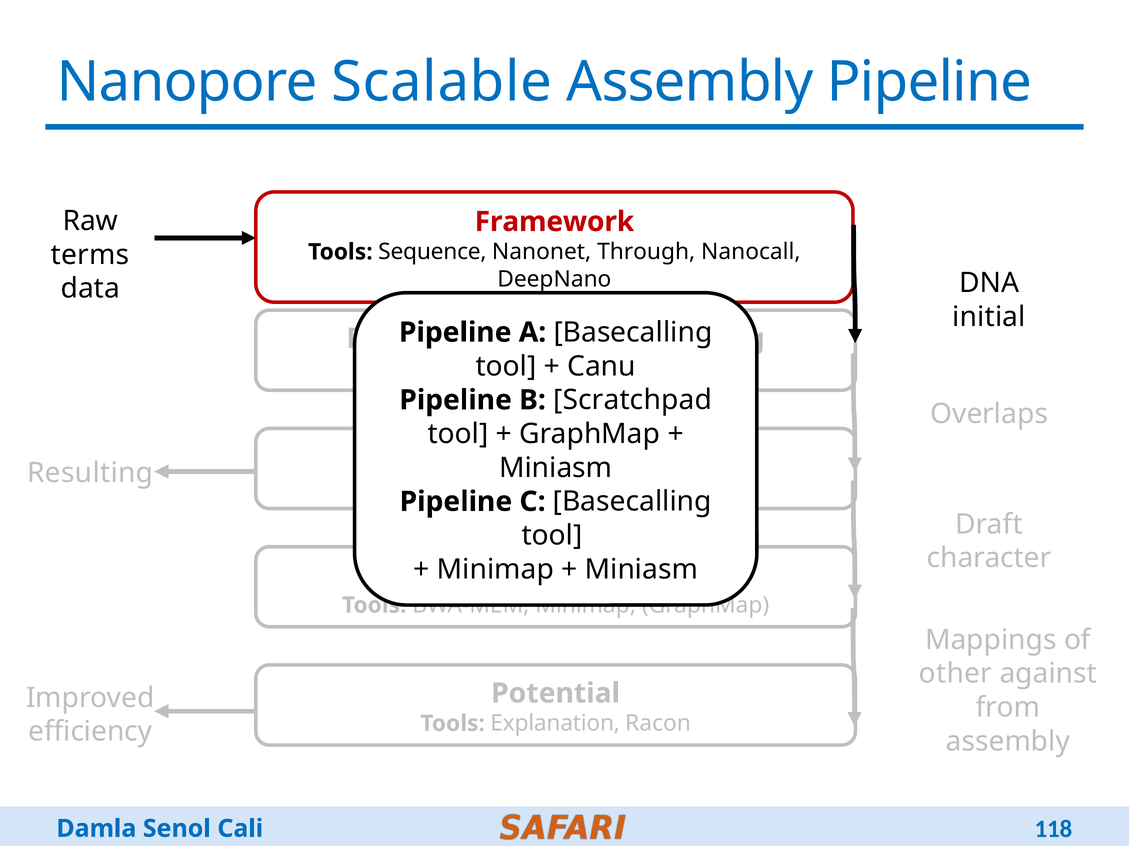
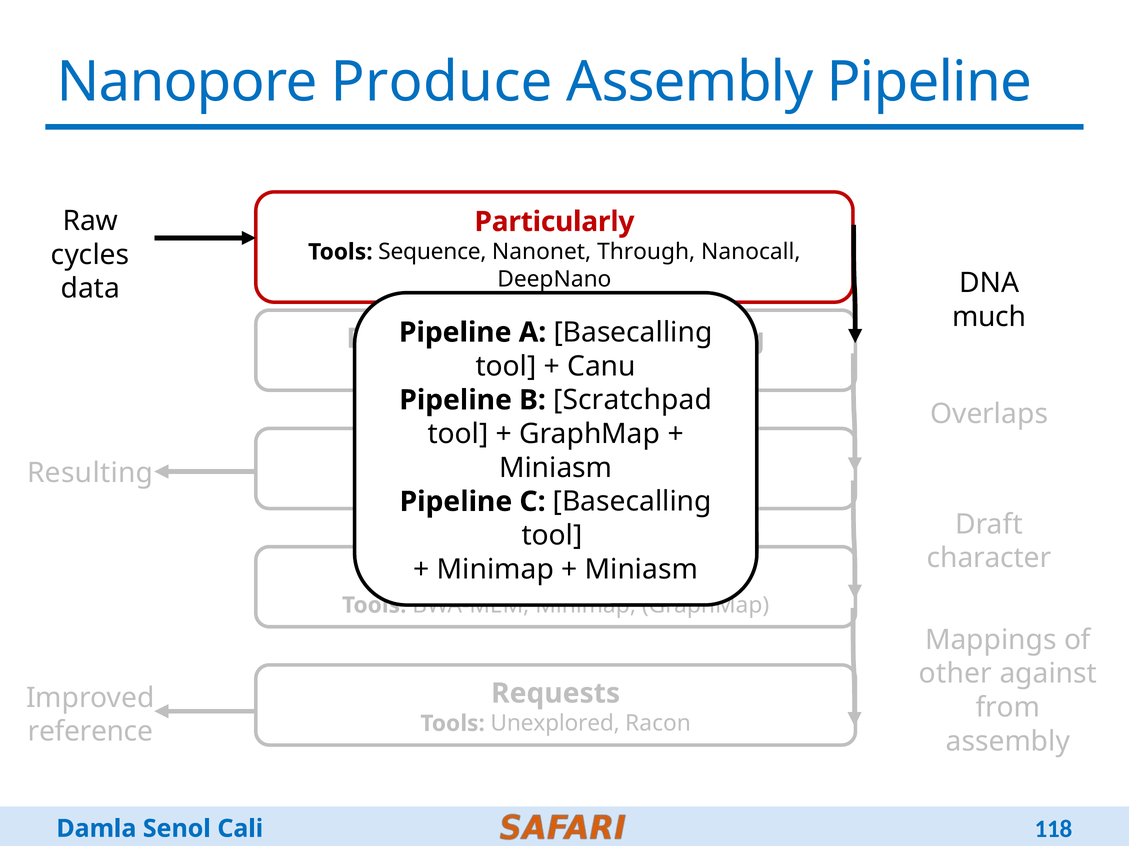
Scalable: Scalable -> Produce (442, 82)
Framework: Framework -> Particularly (554, 222)
terms: terms -> cycles (90, 255)
initial: initial -> much (989, 317)
Potential: Potential -> Requests (556, 694)
Explanation: Explanation -> Unexplored (555, 724)
efficiency: efficiency -> reference (90, 732)
